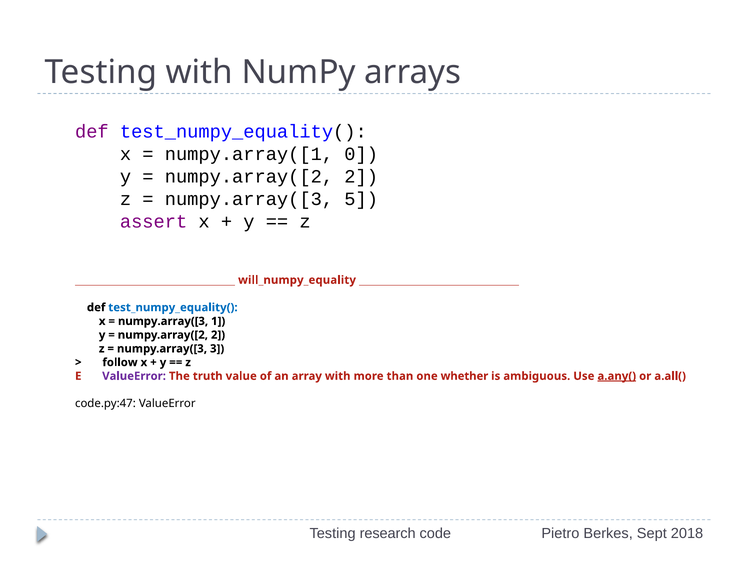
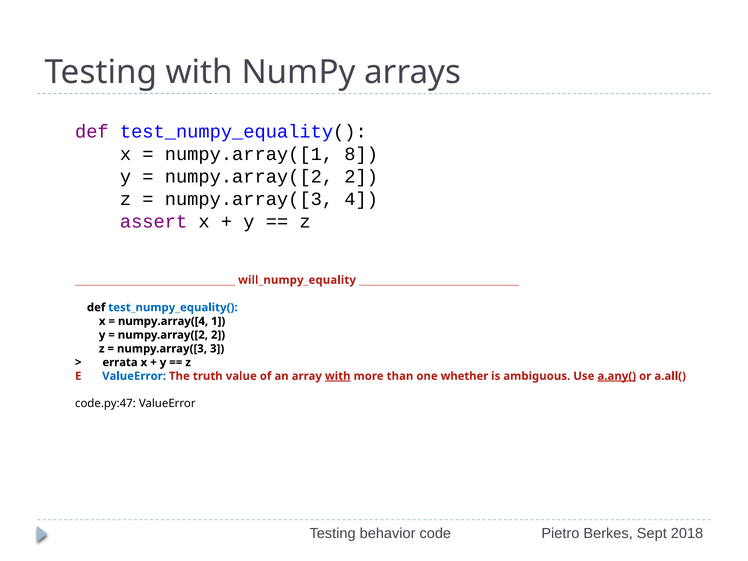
0: 0 -> 8 (361, 154)
5: 5 -> 4 (361, 199)
numpy.array([3: numpy.array([3 -> numpy.array([4 (163, 321)
follow: follow -> errata (120, 362)
ValueError colour: purple -> blue (134, 376)
with underline: none -> present (338, 376)
research: research -> behavior (388, 533)
